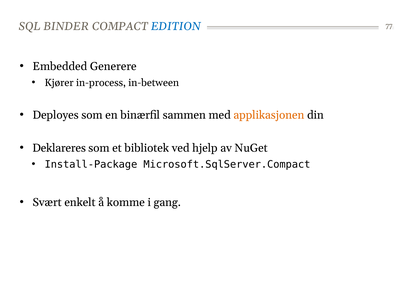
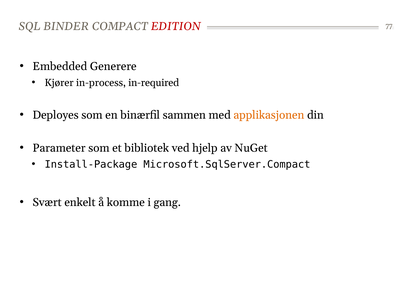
EDITION colour: blue -> red (176, 26)
in-between: in-between -> in-required (154, 83)
Deklareres: Deklareres -> Parameter (59, 148)
